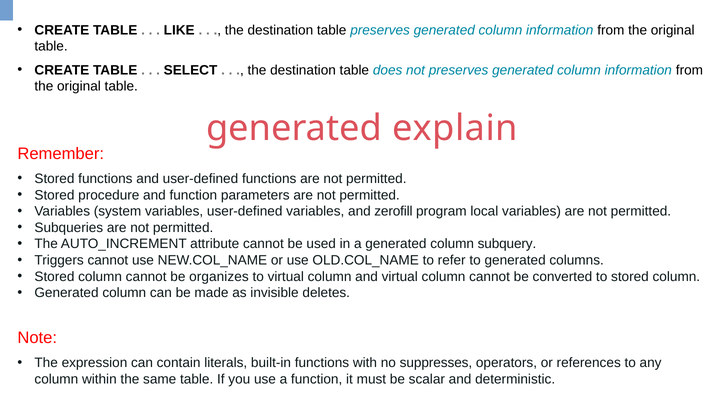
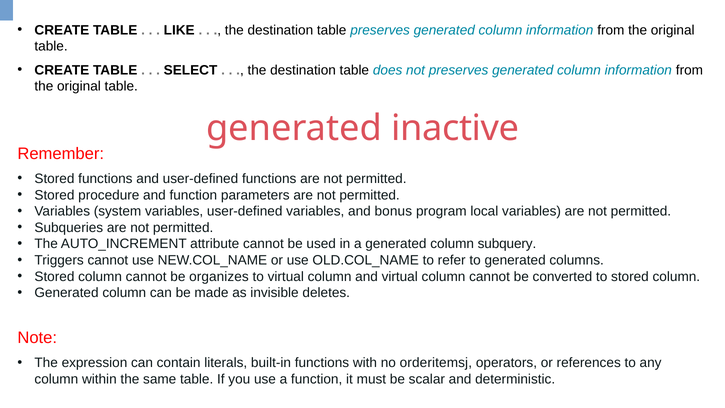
explain: explain -> inactive (455, 128)
zerofill: zerofill -> bonus (393, 211)
suppresses: suppresses -> orderitemsj (436, 363)
